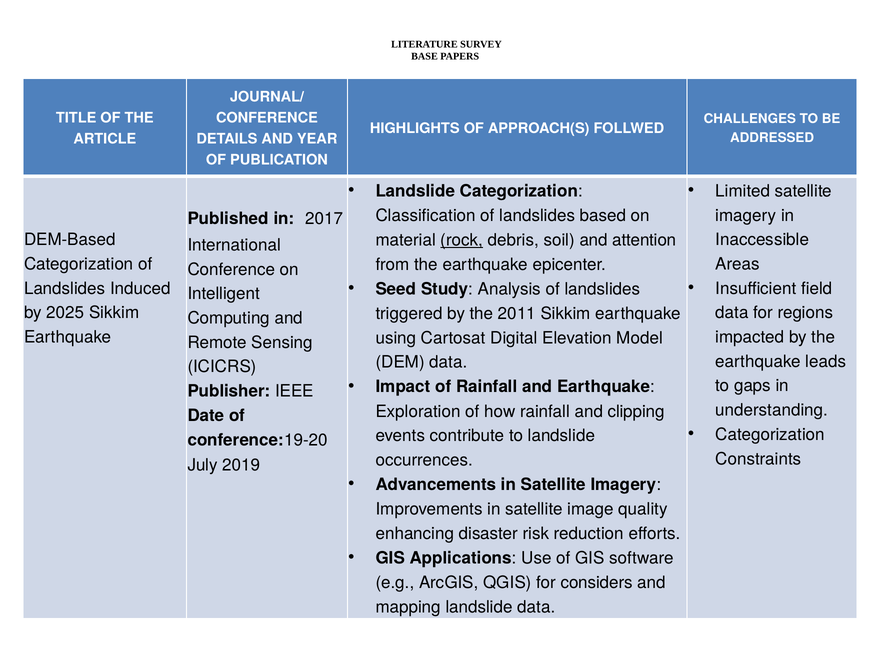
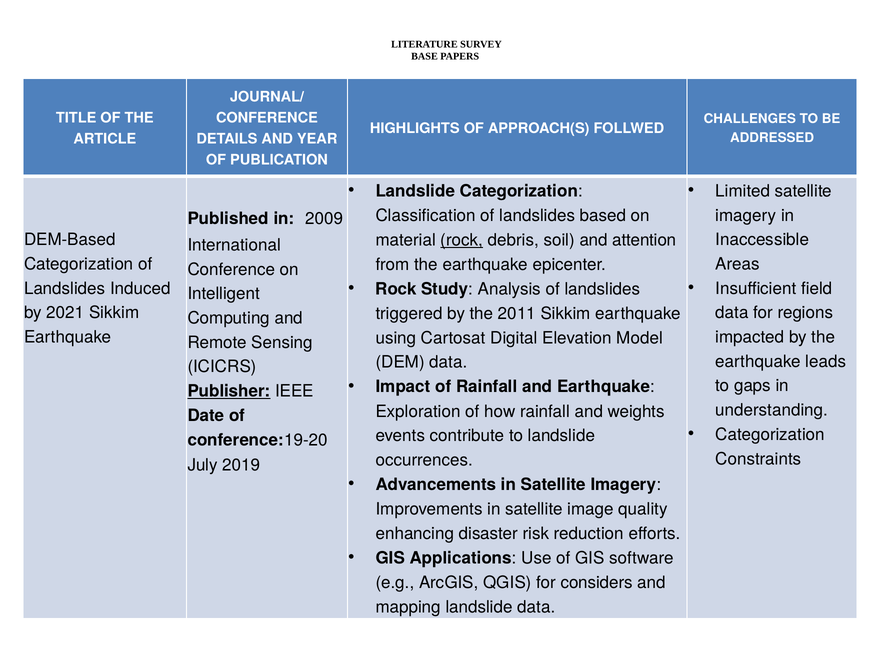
2017: 2017 -> 2009 (324, 219)
Seed: Seed -> Rock (396, 289)
2025: 2025 -> 2021 (65, 313)
Publisher underline: none -> present (229, 391)
clipping: clipping -> weights (636, 411)
